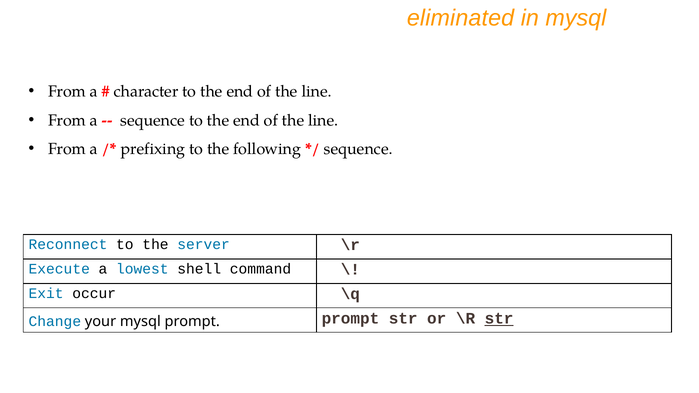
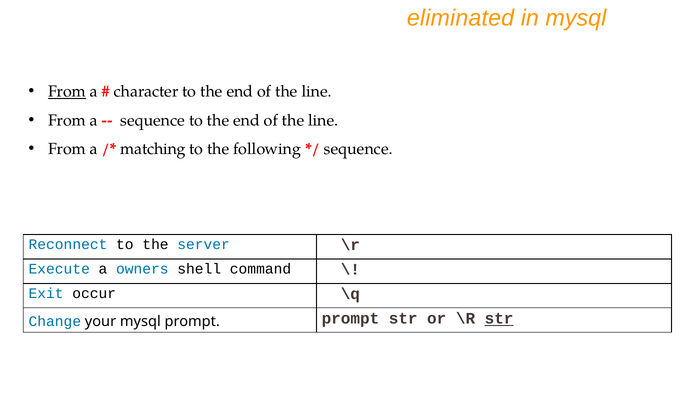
From underline: none -> present (67, 91)
prefixing: prefixing -> matching (153, 149)
lowest: lowest -> owners (142, 269)
